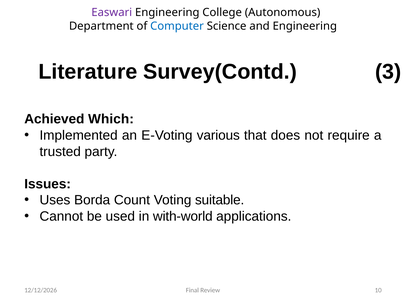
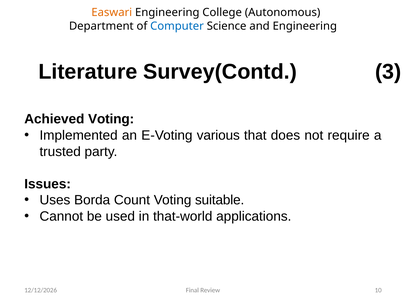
Easwari colour: purple -> orange (112, 13)
Achieved Which: Which -> Voting (111, 119)
with-world: with-world -> that-world (183, 217)
